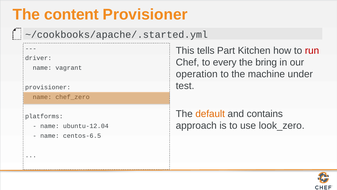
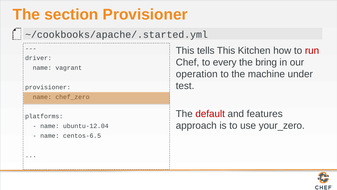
content: content -> section (71, 15)
tells Part: Part -> This (226, 50)
default colour: orange -> red (210, 114)
contains: contains -> features (265, 114)
look_zero: look_zero -> your_zero (282, 125)
